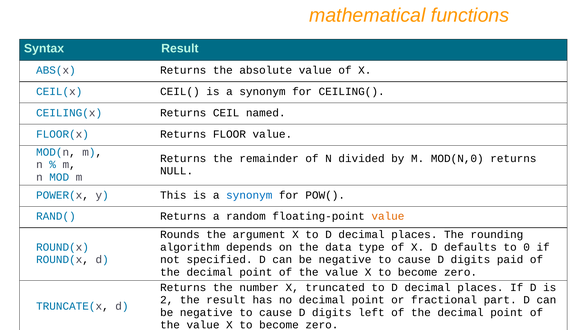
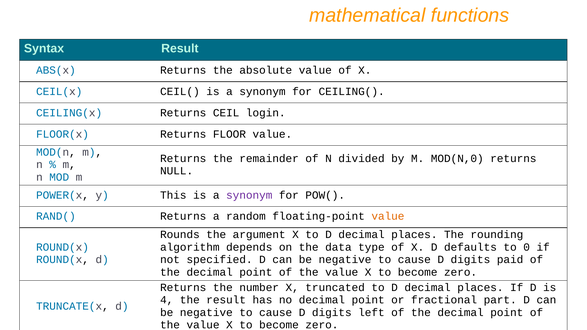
named: named -> login (266, 113)
synonym colour: blue -> purple (249, 195)
2: 2 -> 4 (167, 300)
